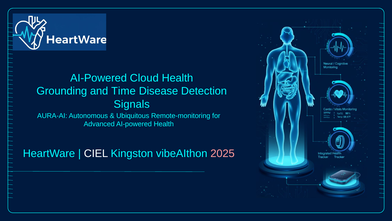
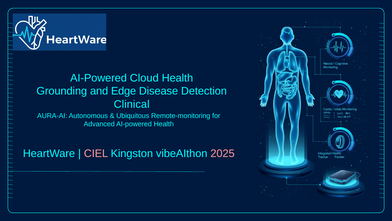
Time: Time -> Edge (124, 91)
Signals: Signals -> Clinical (132, 104)
CIEL colour: white -> pink (96, 153)
